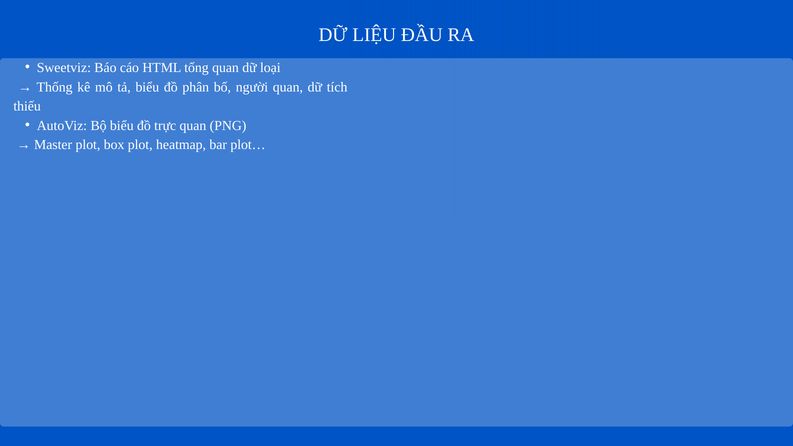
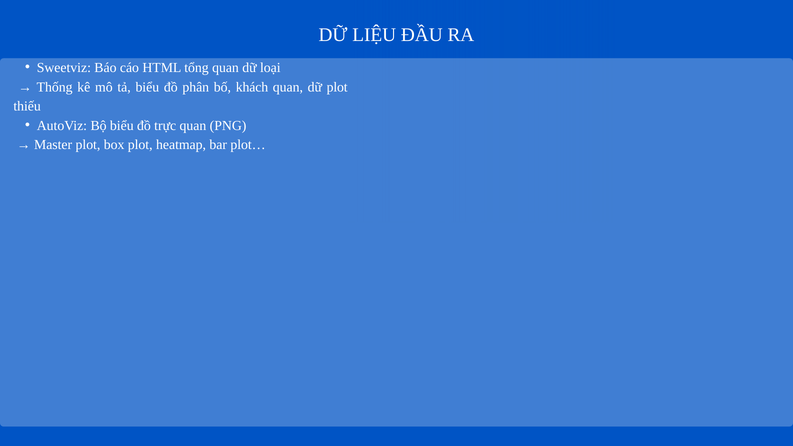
người: người -> khách (252, 87)
dữ tích: tích -> plot (337, 87)
